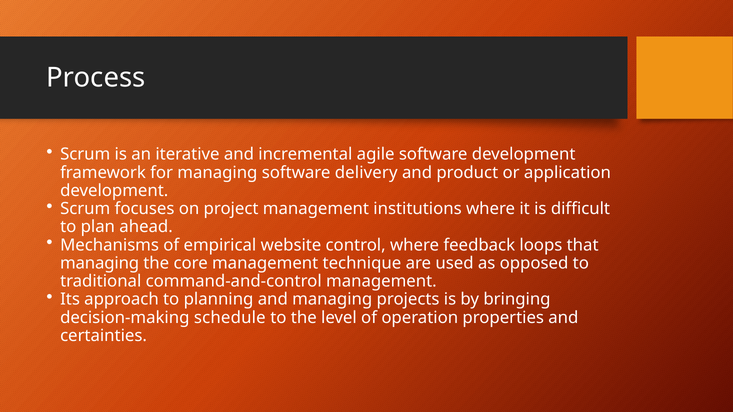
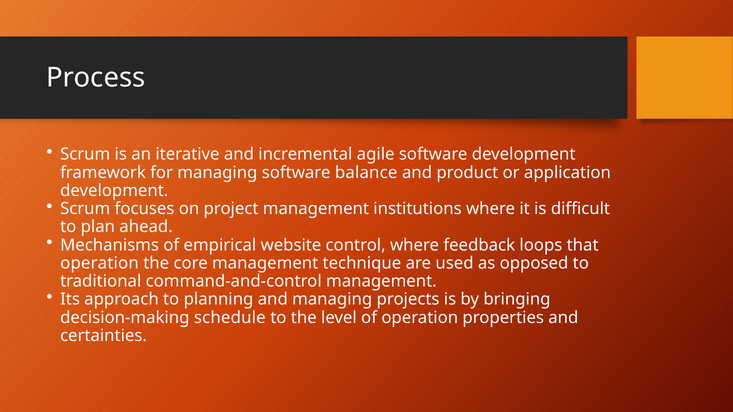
delivery: delivery -> balance (366, 173)
managing: managing -> operation (99, 263)
